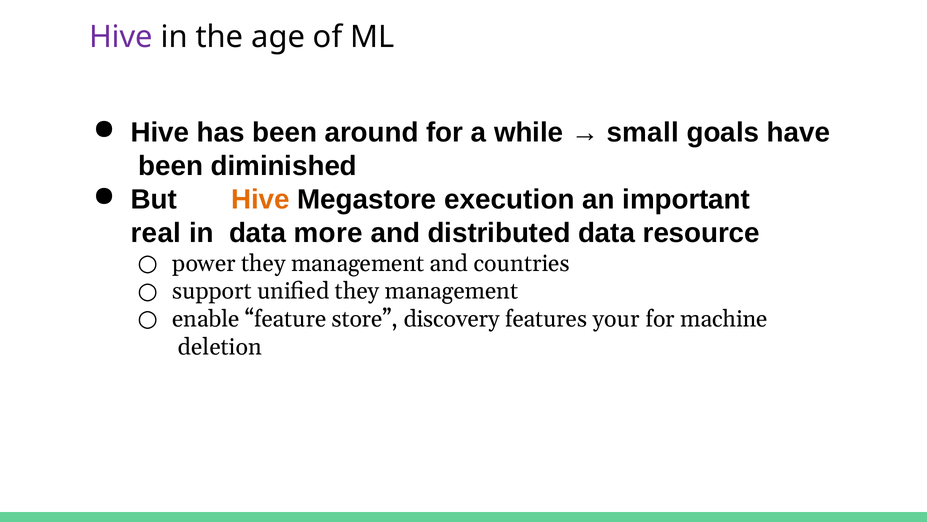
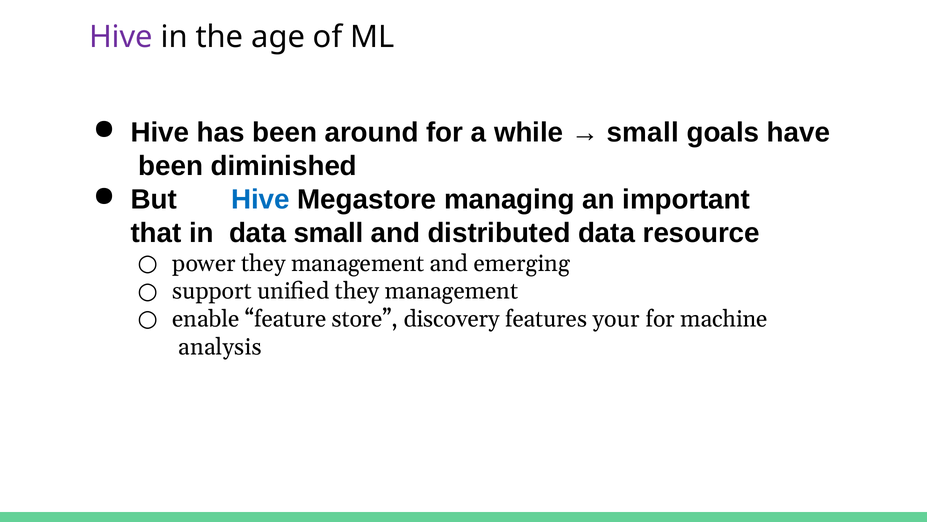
Hive colour: orange -> blue (260, 199)
execution: execution -> managing (509, 199)
real: real -> that (156, 233)
data more: more -> small (329, 233)
countries: countries -> emerging (522, 263)
deletion: deletion -> analysis (220, 347)
